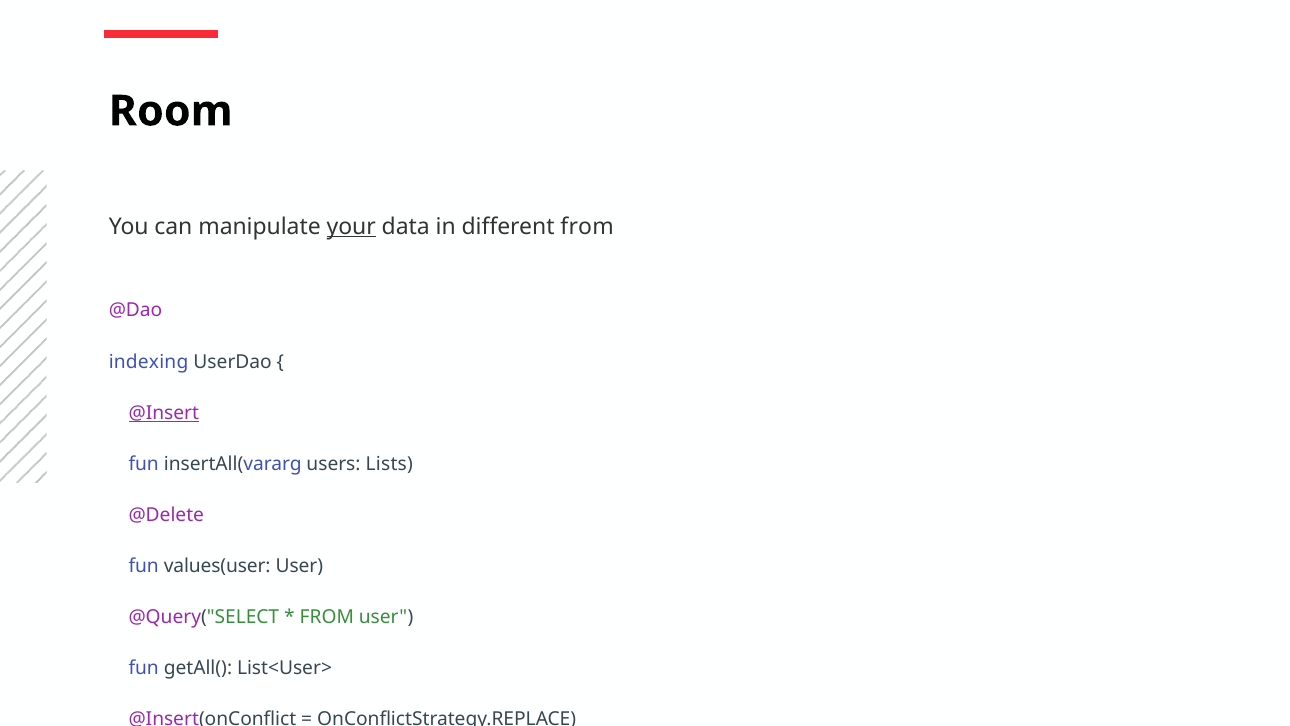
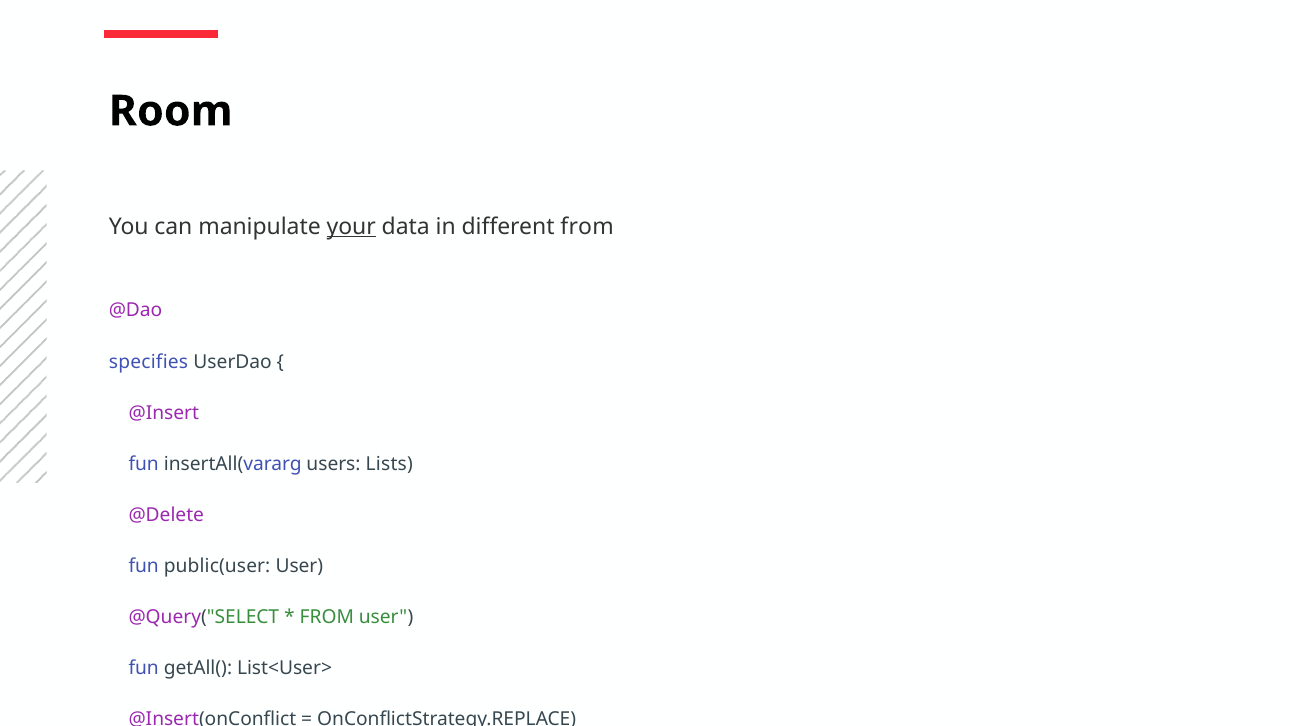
indexing: indexing -> specifies (149, 362)
@Insert underline: present -> none (164, 413)
values(user: values(user -> public(user (217, 566)
